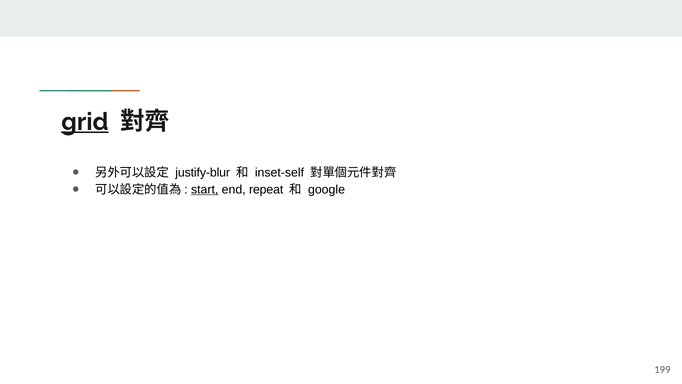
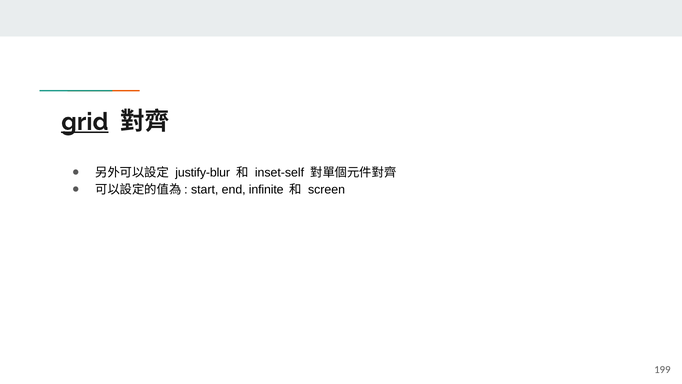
start underline: present -> none (205, 189)
repeat: repeat -> infinite (266, 189)
google: google -> screen (327, 189)
